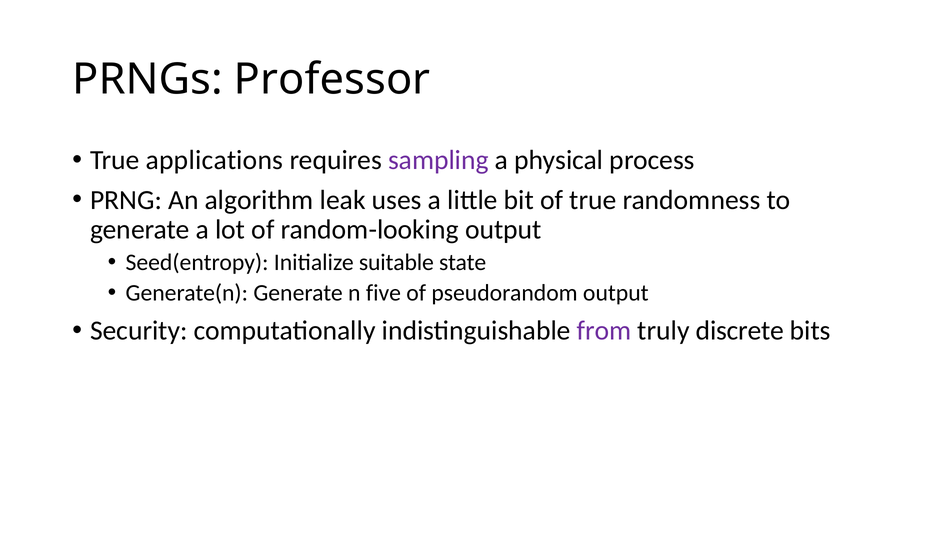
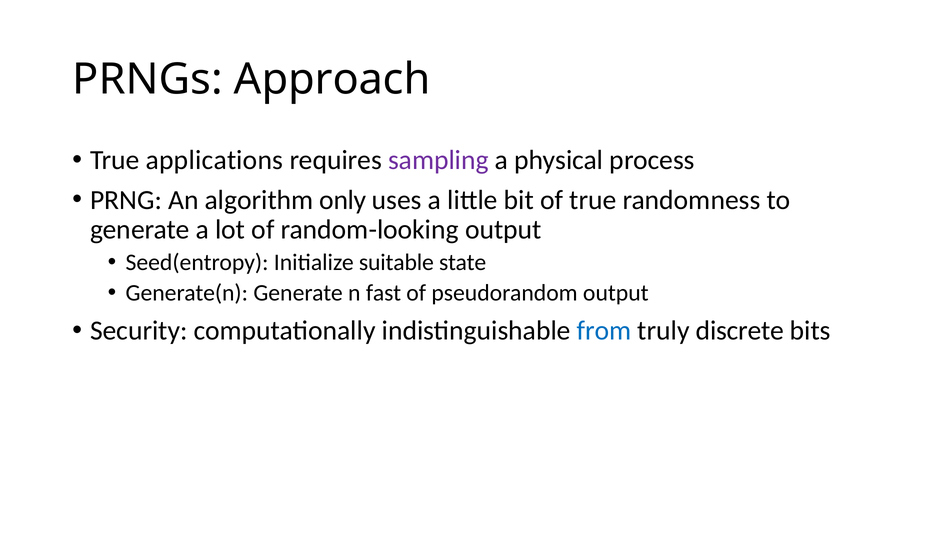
Professor: Professor -> Approach (332, 80)
leak: leak -> only (343, 200)
five: five -> fast (384, 293)
from colour: purple -> blue (604, 331)
